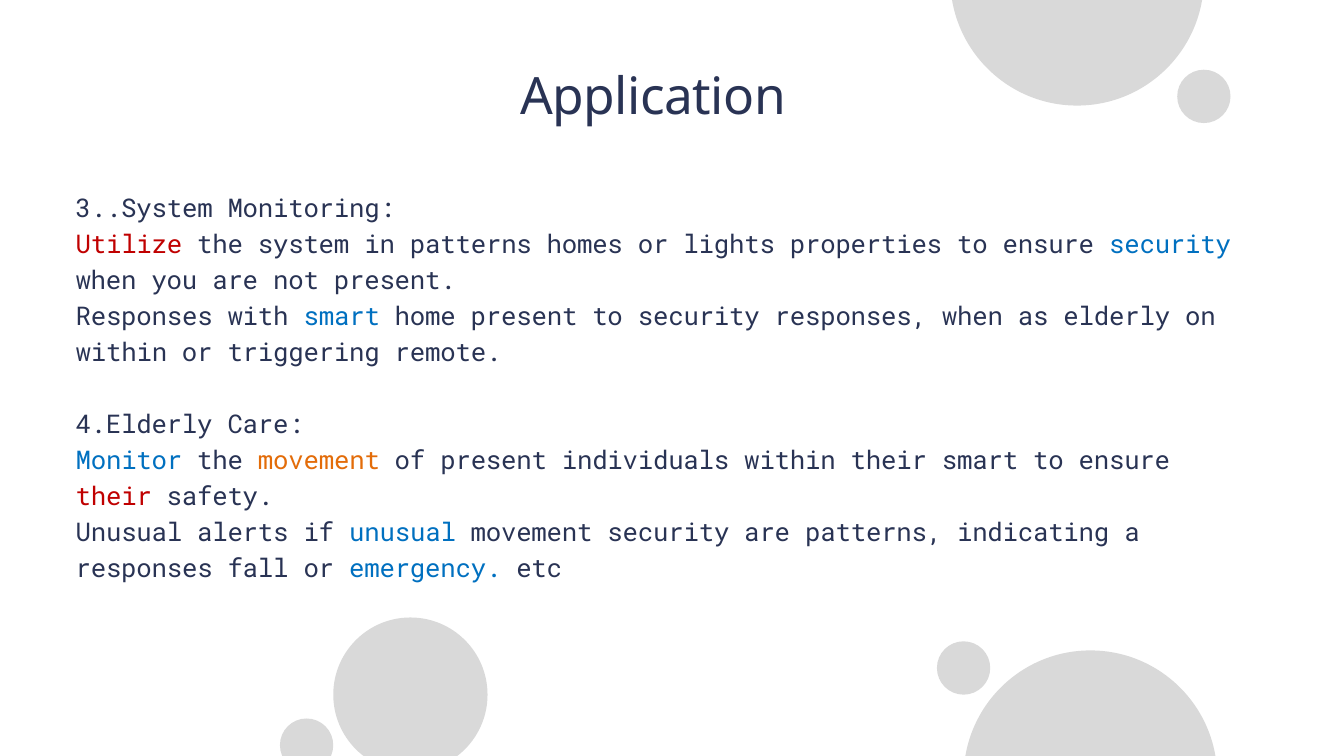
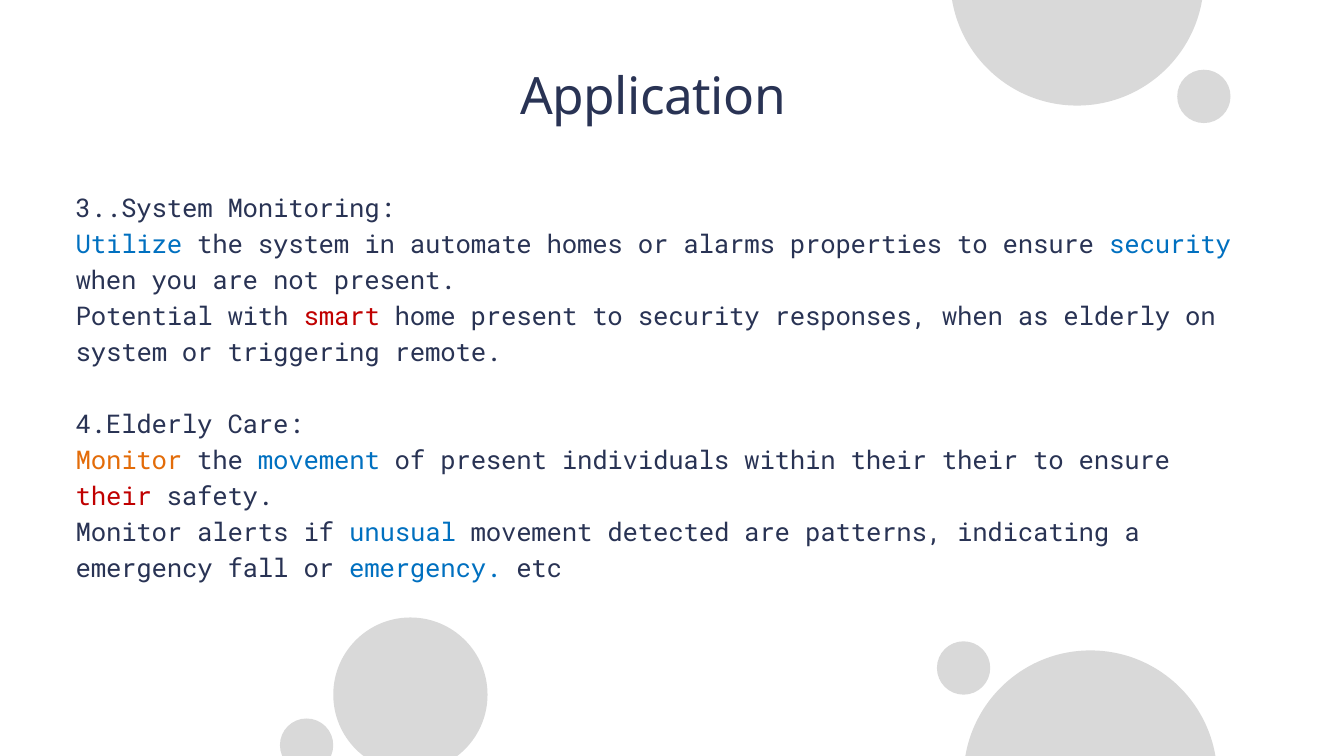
Utilize colour: red -> blue (129, 245)
in patterns: patterns -> automate (471, 245)
lights: lights -> alarms (729, 245)
Responses: Responses -> Potential (144, 317)
smart colour: blue -> red (342, 317)
within: within -> system (121, 353)
Monitor colour: blue -> orange (129, 461)
movement colour: orange -> blue (319, 461)
their smart: smart -> their (980, 461)
Unusual: Unusual -> Monitor (129, 533)
movement security: security -> detected (668, 533)
responses: responses -> emergency (144, 569)
